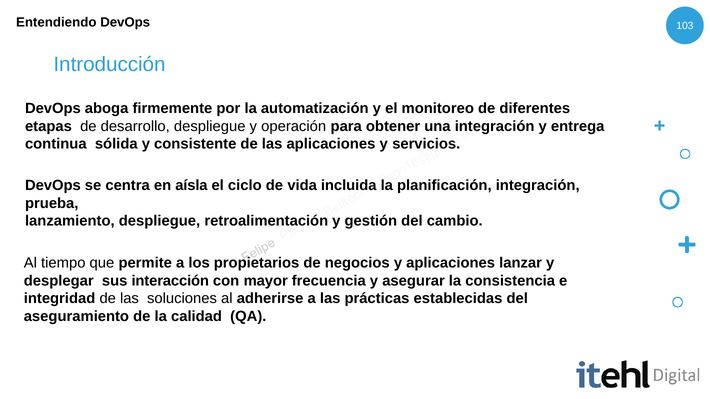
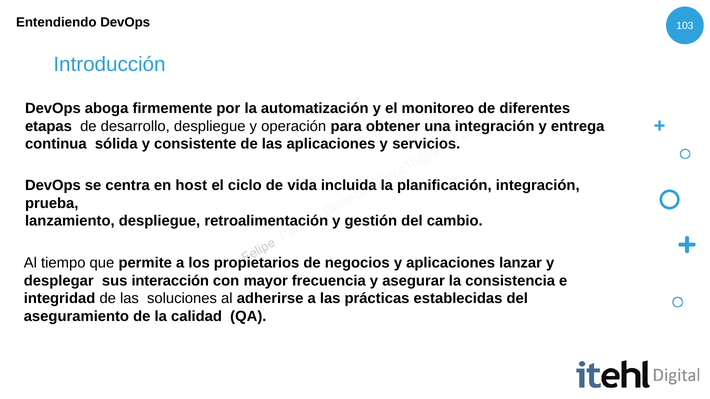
aísla: aísla -> host (191, 186)
